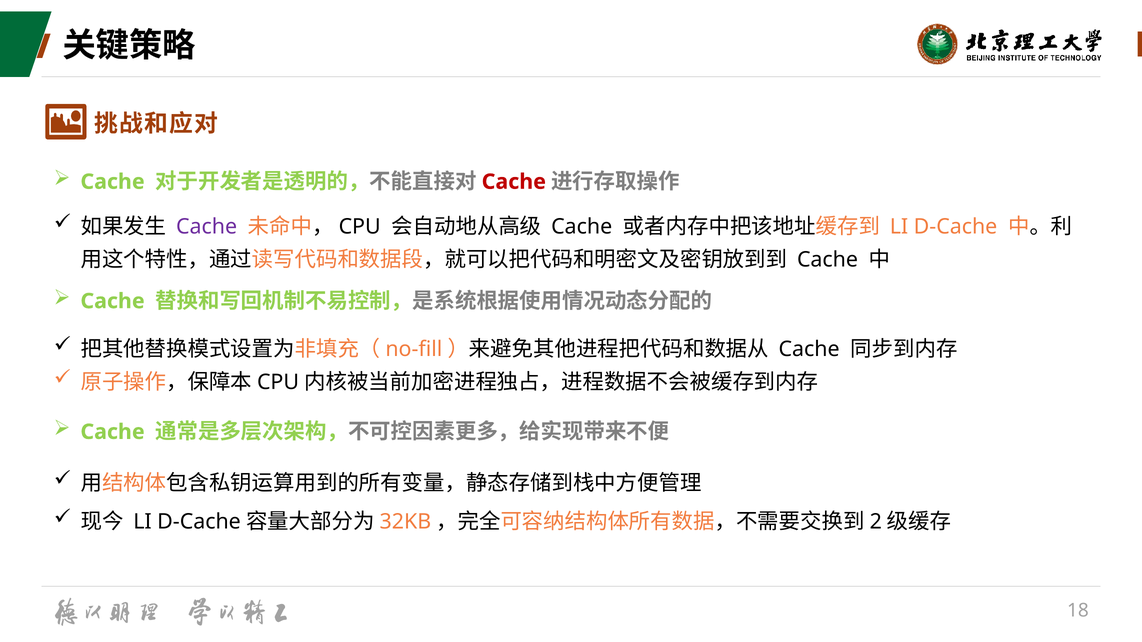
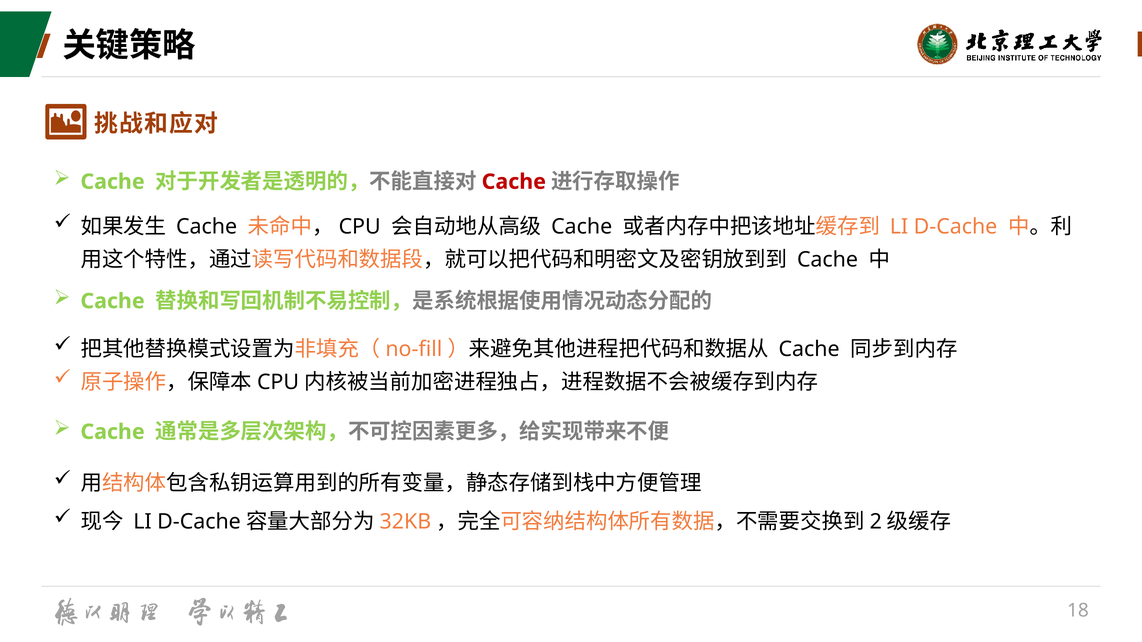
Cache colour: purple -> black (207, 227)
